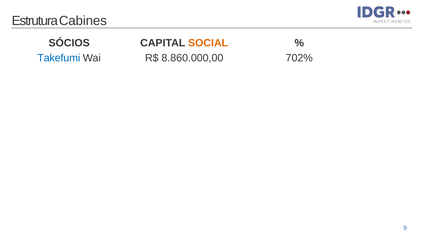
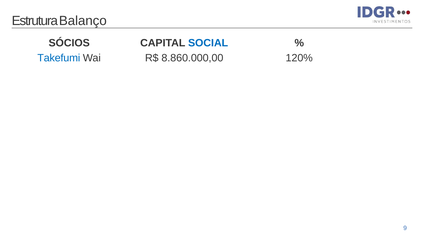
Cabines: Cabines -> Balanço (83, 21)
SOCIAL colour: orange -> blue (208, 43)
702%: 702% -> 120% (299, 58)
